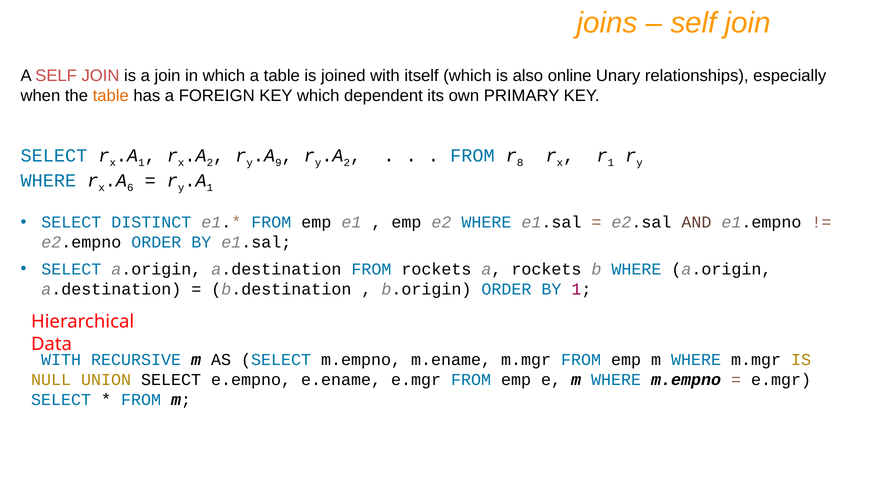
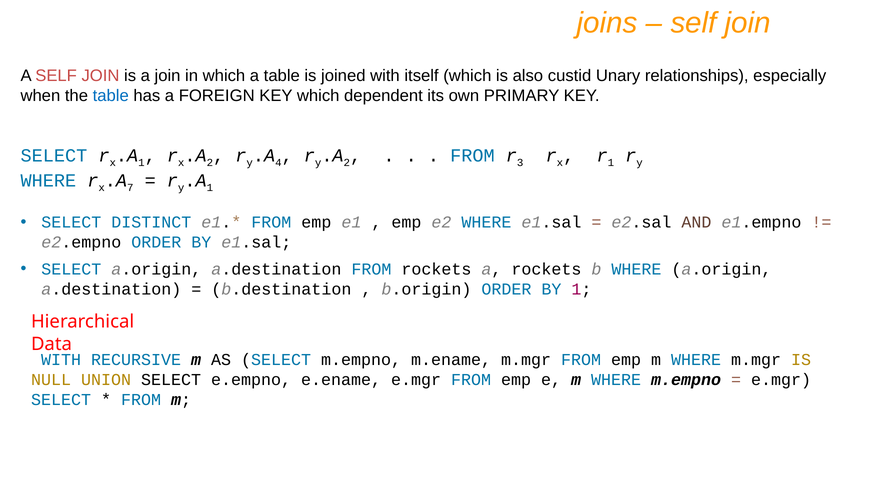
online: online -> custid (570, 76)
table colour: orange -> blue (111, 96)
9: 9 -> 4 (278, 163)
8: 8 -> 3 (520, 163)
6: 6 -> 7 (130, 188)
